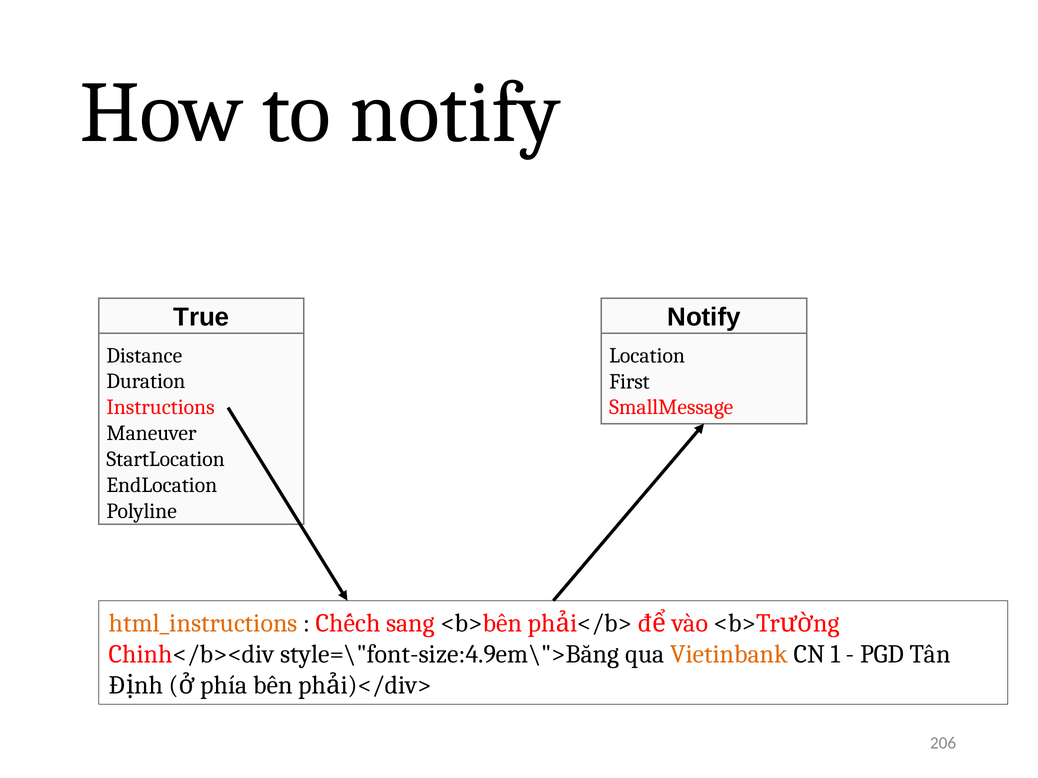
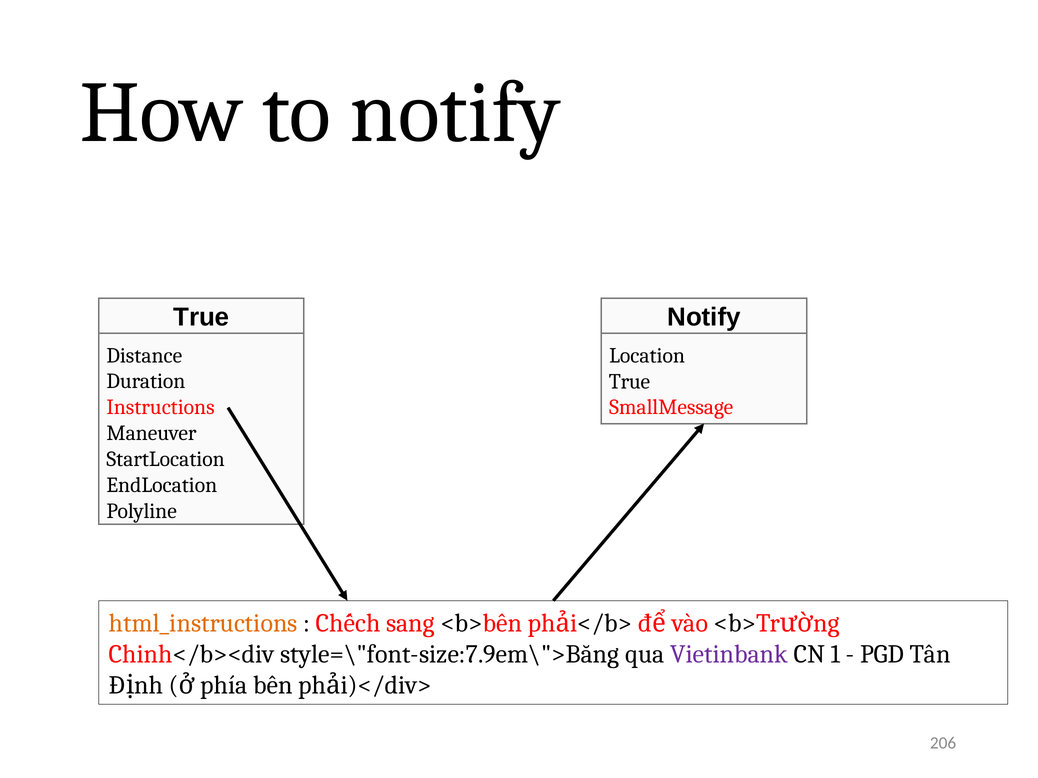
First: First -> True (629, 382)
style=\"font-size:4.9em\">Băng: style=\"font-size:4.9em\">Băng -> style=\"font-size:7.9em\">Băng (450, 655)
Vietinbank colour: orange -> purple (729, 655)
